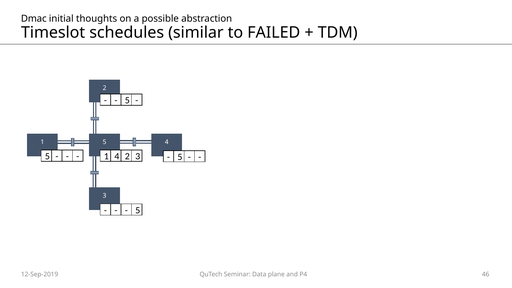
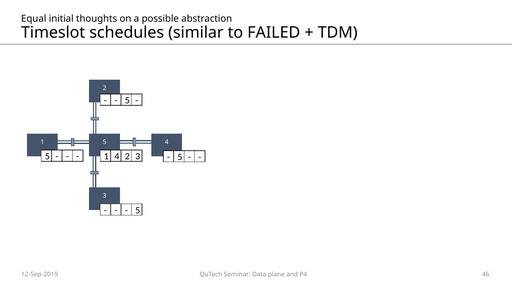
Dmac: Dmac -> Equal (34, 19)
